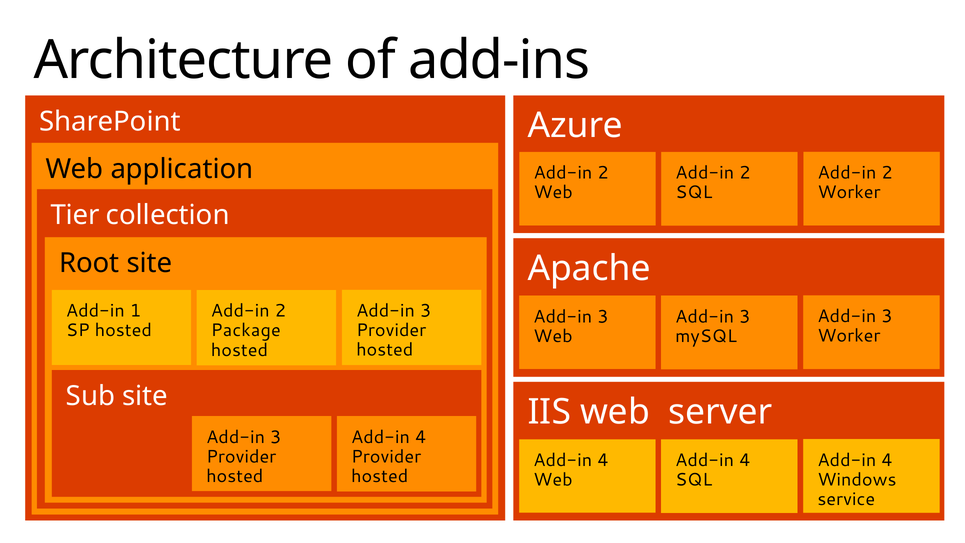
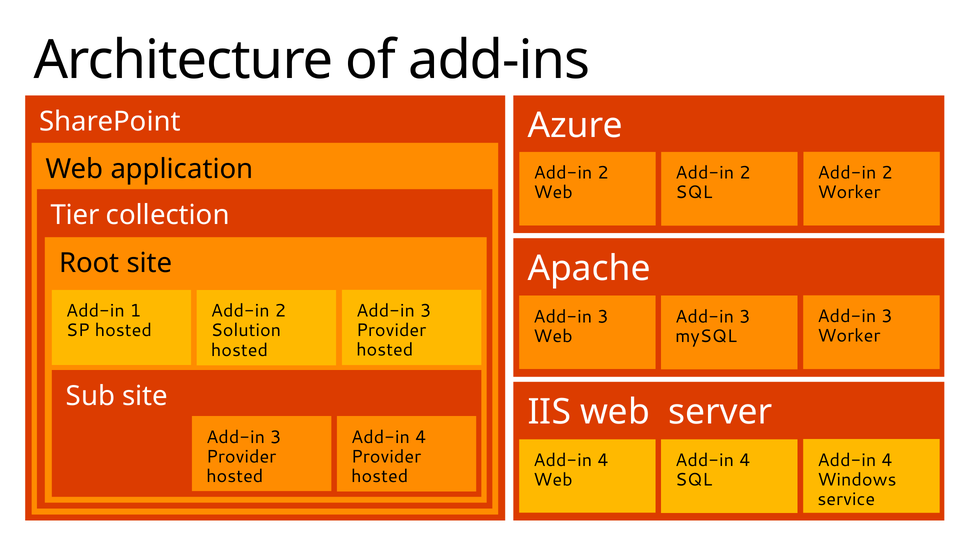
Package: Package -> Solution (246, 330)
